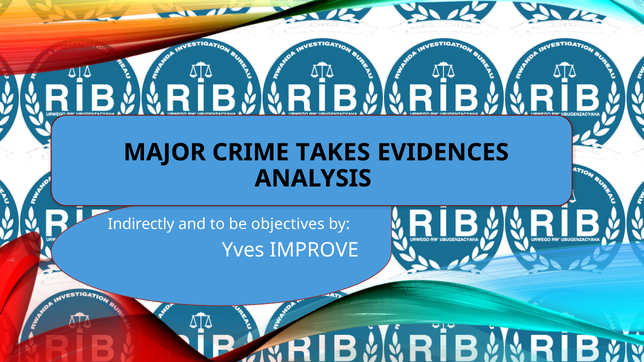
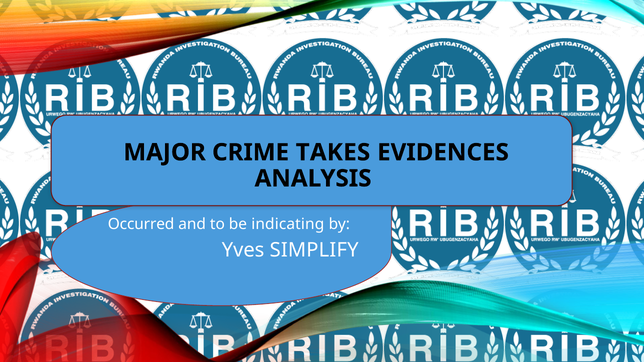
Indirectly: Indirectly -> Occurred (141, 224)
objectives: objectives -> indicating (288, 224)
IMPROVE: IMPROVE -> SIMPLIFY (314, 250)
